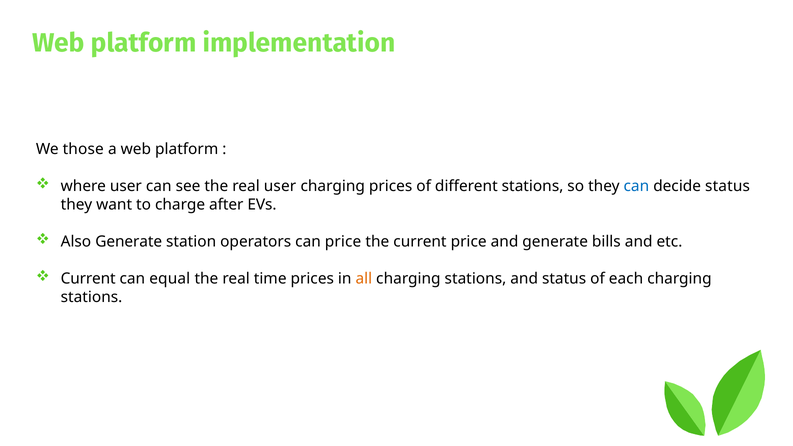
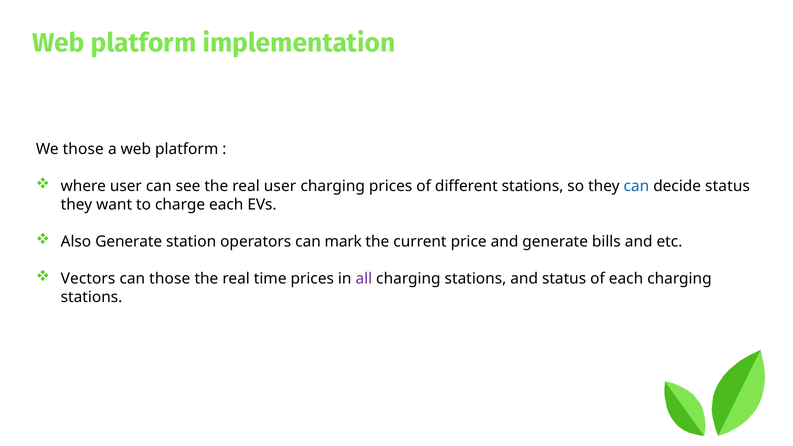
charge after: after -> each (226, 205)
can price: price -> mark (343, 242)
Current: Current -> Vectors (88, 279)
can equal: equal -> those (170, 279)
all colour: orange -> purple (364, 279)
